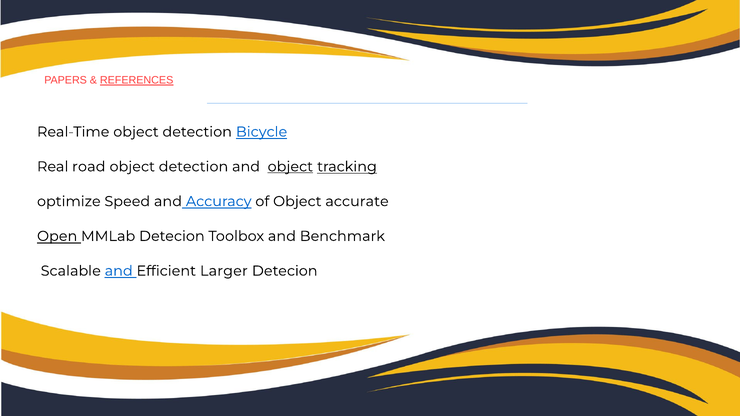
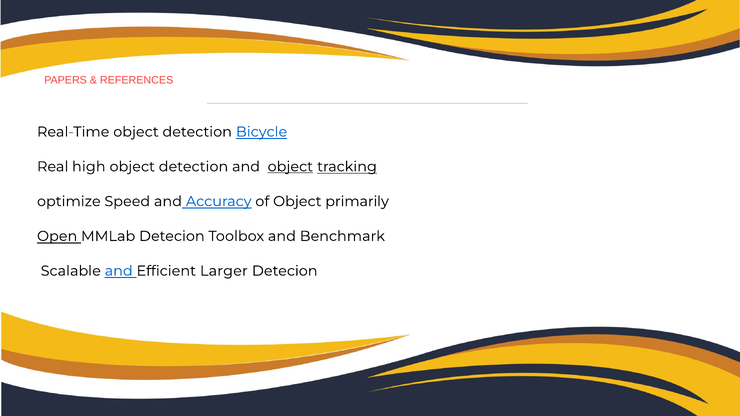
REFERENCES underline: present -> none (137, 80)
road: road -> high (89, 167)
accurate: accurate -> primarily (357, 202)
